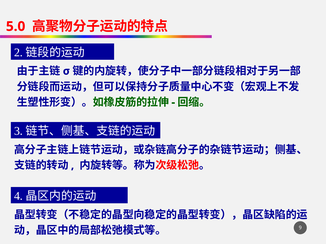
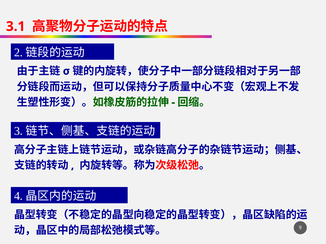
5.0: 5.0 -> 3.1 (16, 26)
